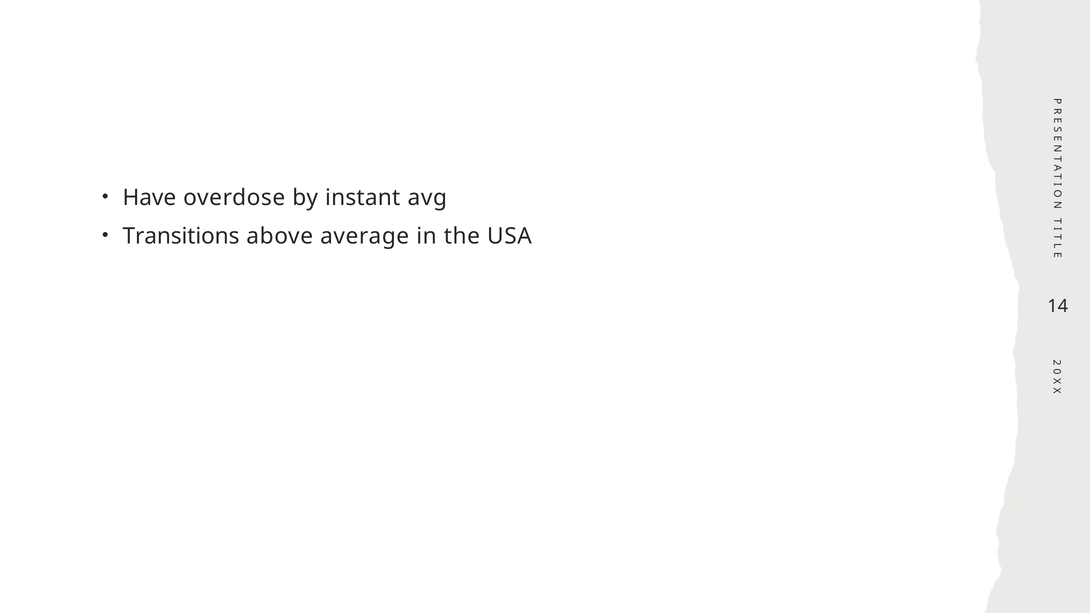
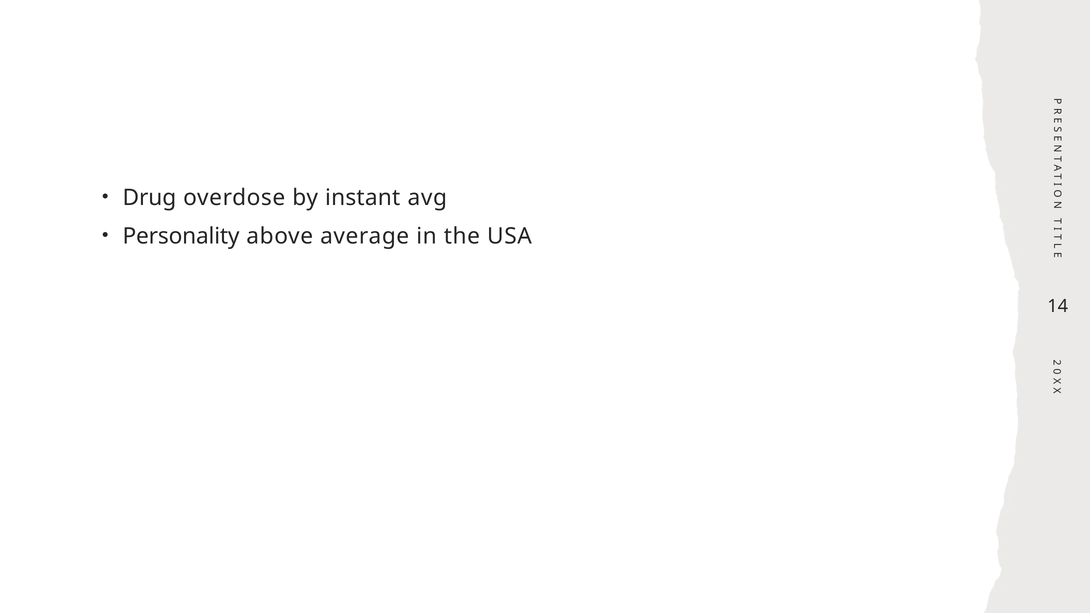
Have: Have -> Drug (149, 198)
Transitions: Transitions -> Personality (181, 236)
